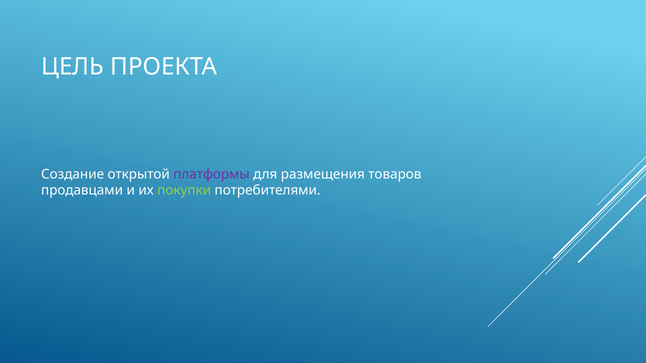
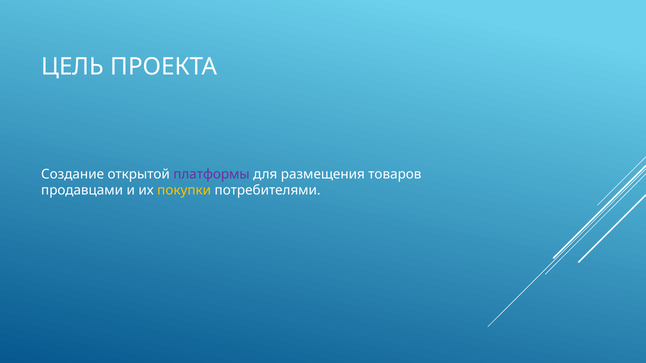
покупки colour: light green -> yellow (184, 191)
